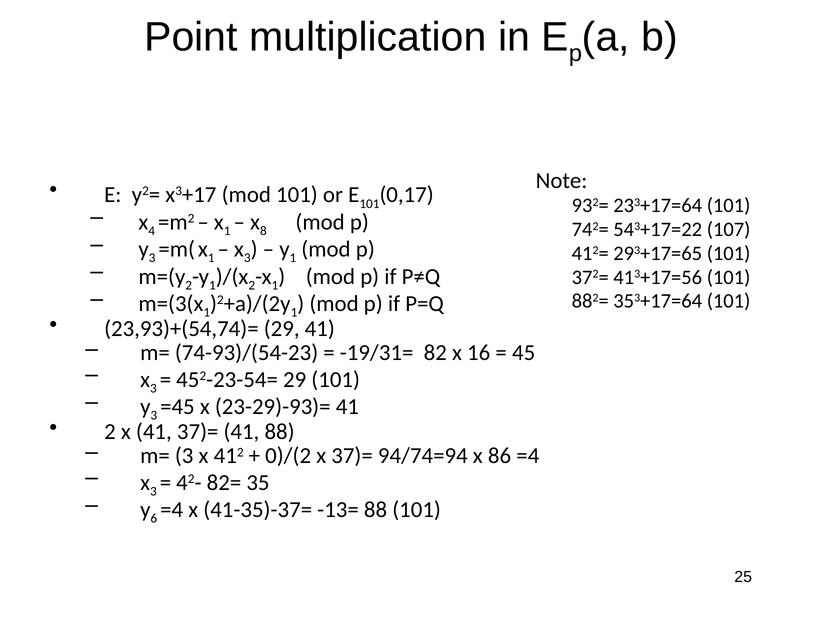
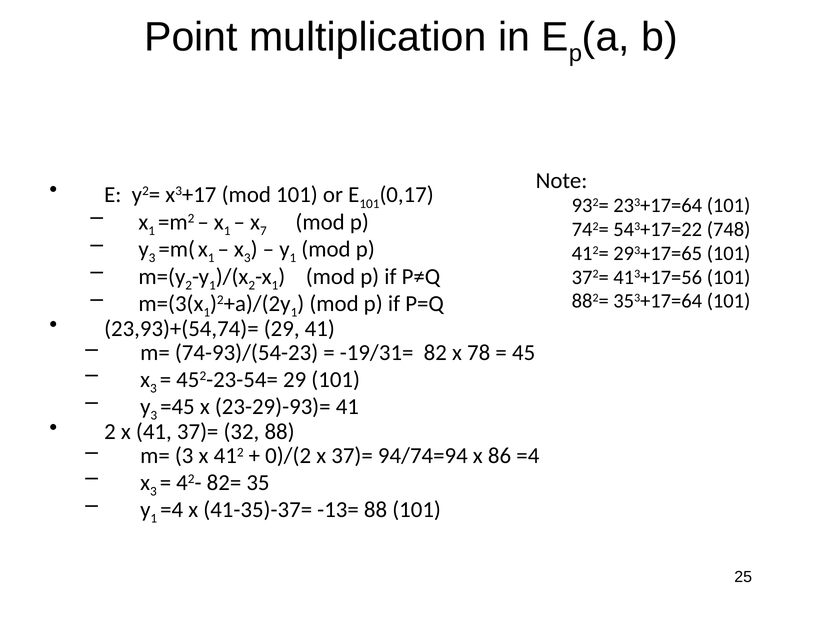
4: 4 -> 1 (152, 231)
8: 8 -> 7 (263, 231)
107: 107 -> 748 (729, 229)
16: 16 -> 78 (479, 353)
37)= 41: 41 -> 32 (241, 431)
6: 6 -> 1 (154, 518)
